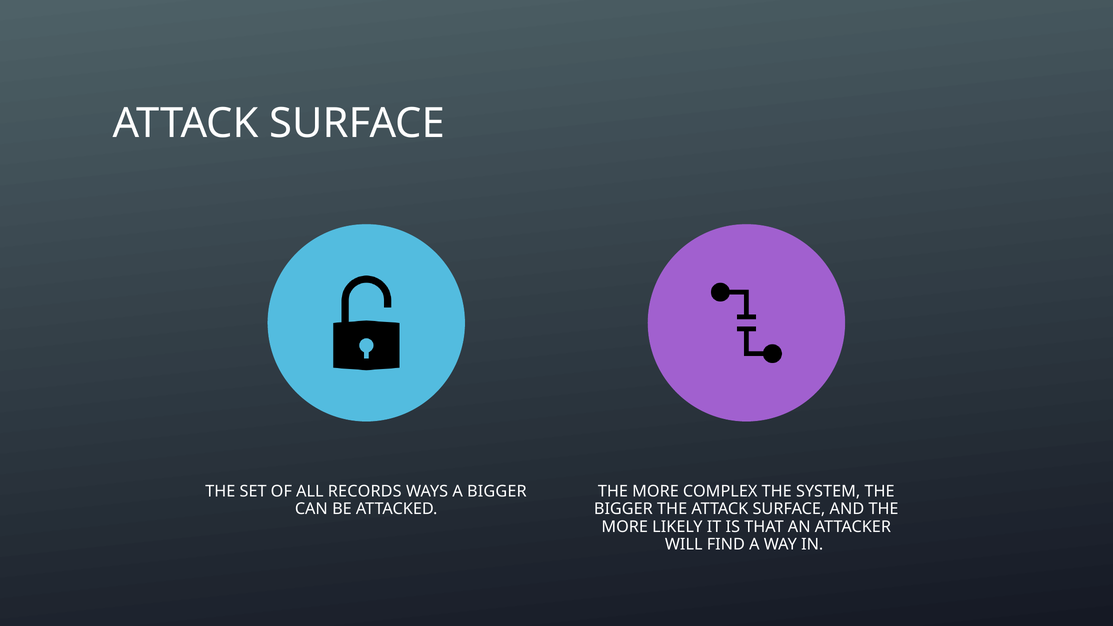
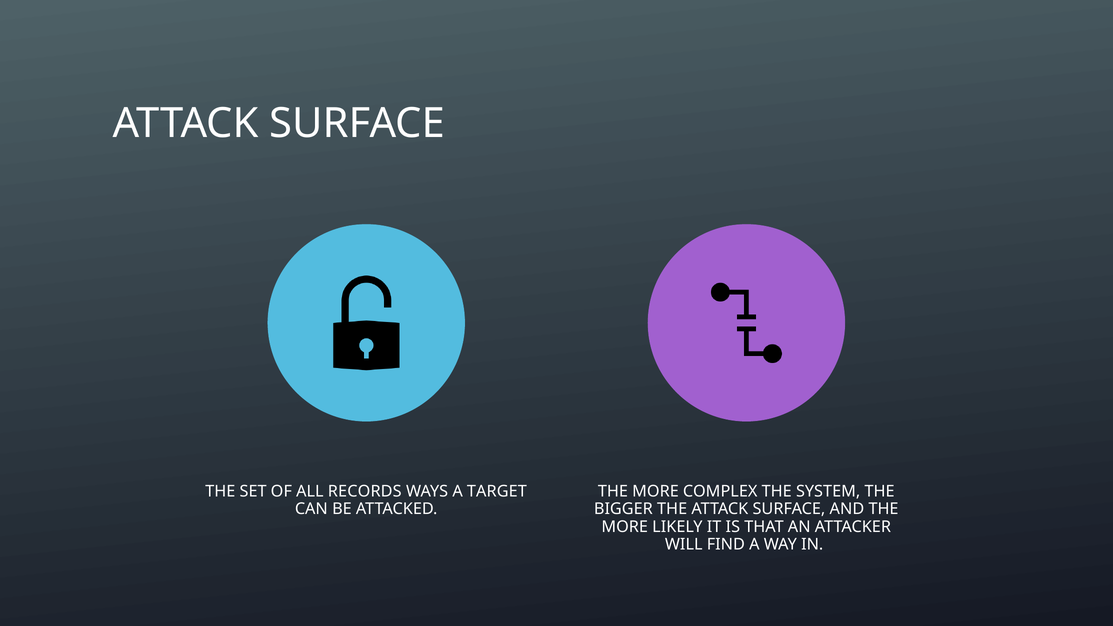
A BIGGER: BIGGER -> TARGET (497, 492)
